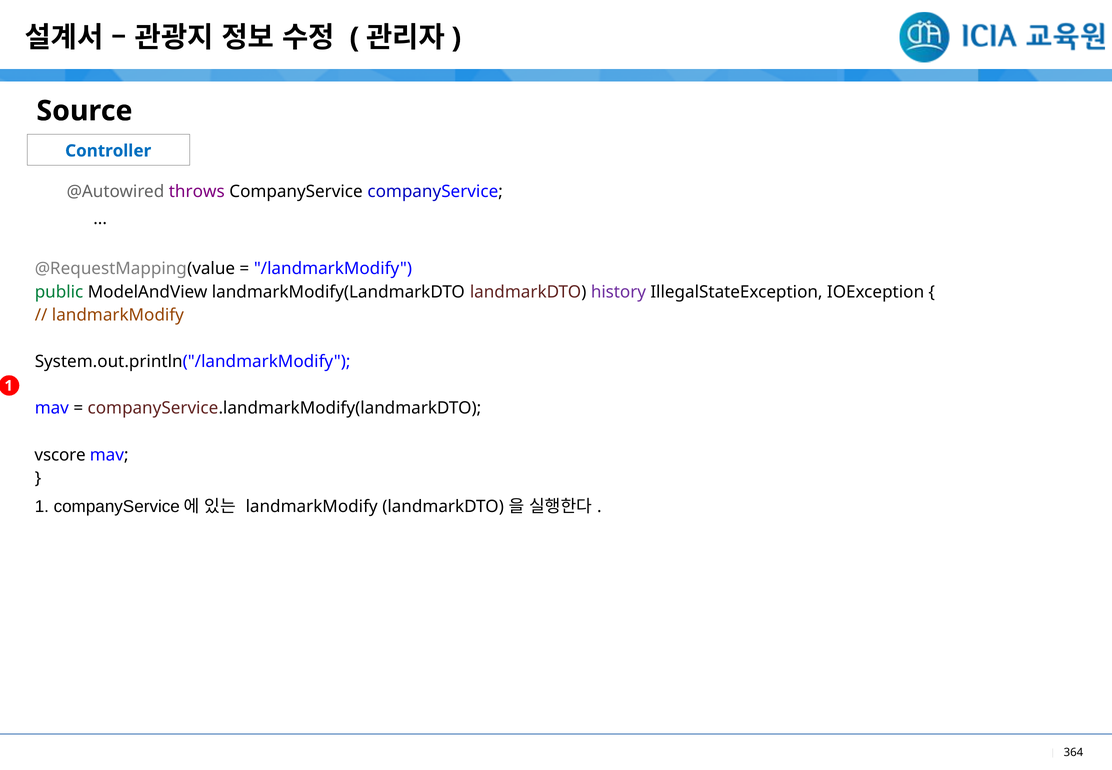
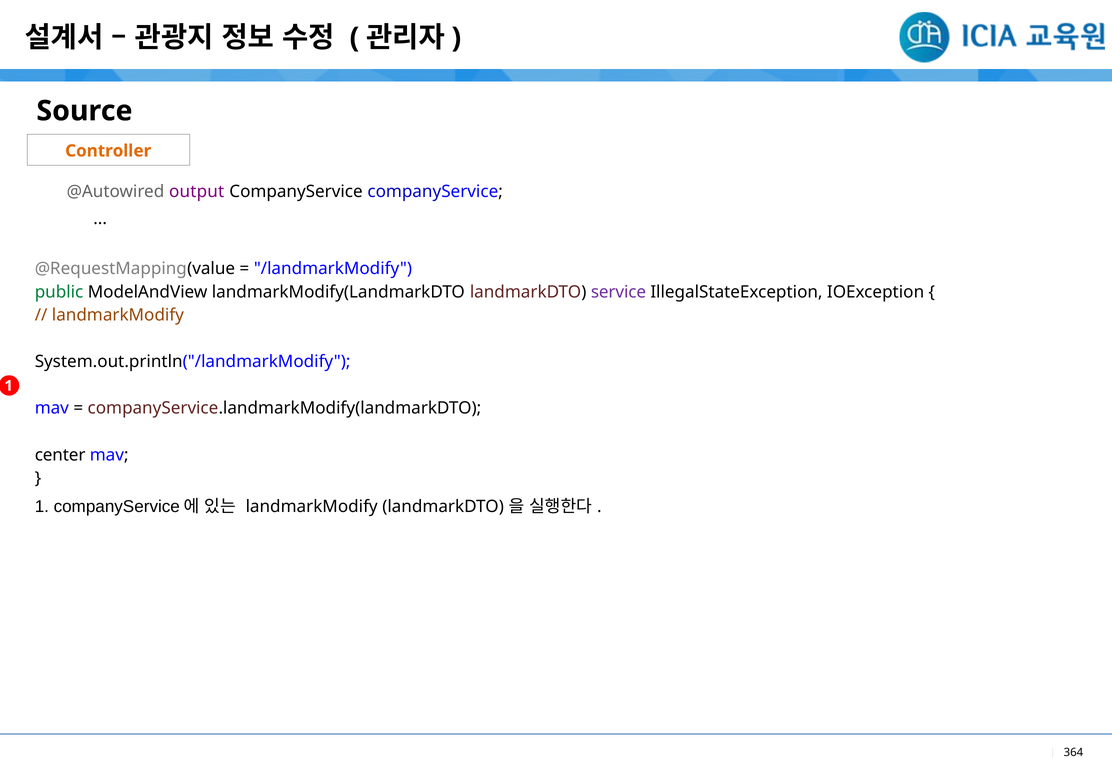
Controller colour: blue -> orange (108, 151)
throws: throws -> output (197, 192)
history: history -> service (618, 292)
vscore: vscore -> center (60, 455)
